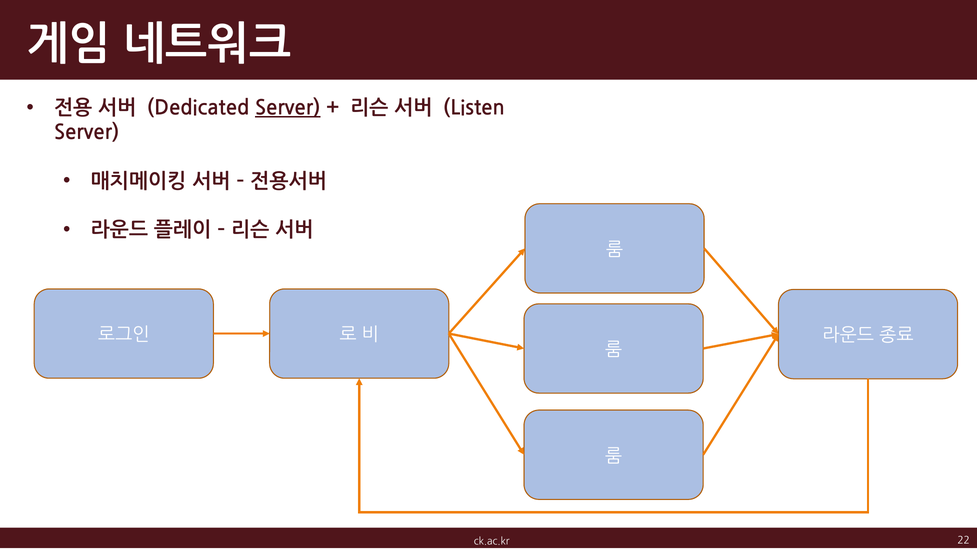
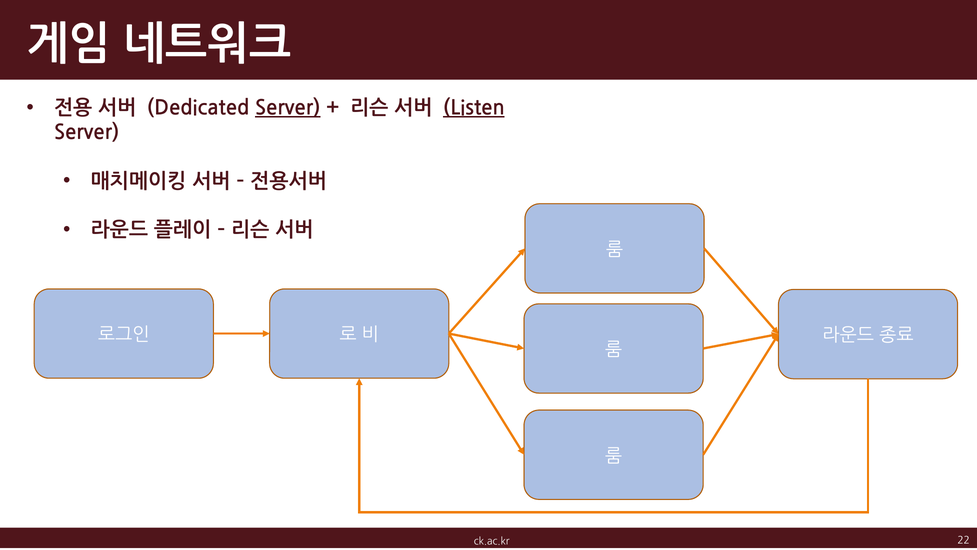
Listen underline: none -> present (474, 108)
